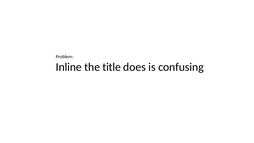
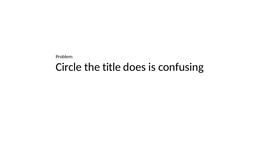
Inline: Inline -> Circle (69, 67)
